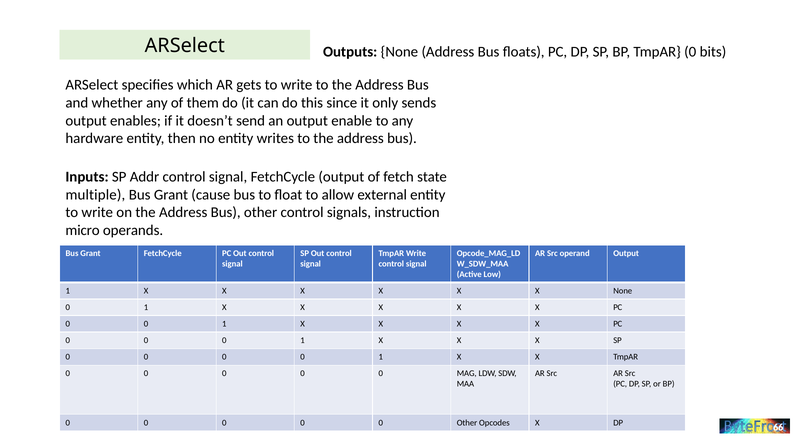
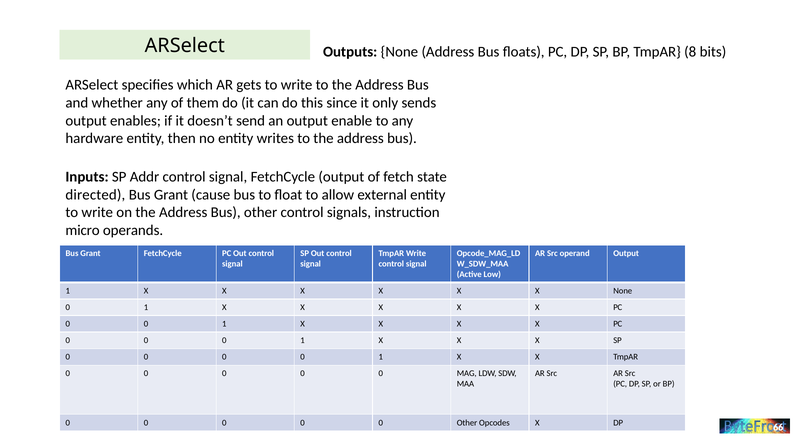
BP TmpAR 0: 0 -> 8 (690, 52)
multiple: multiple -> directed (95, 195)
